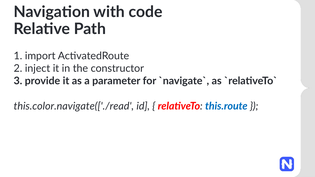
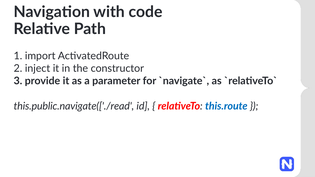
this.color.navigate(['./read: this.color.navigate(['./read -> this.public.navigate(['./read (74, 106)
